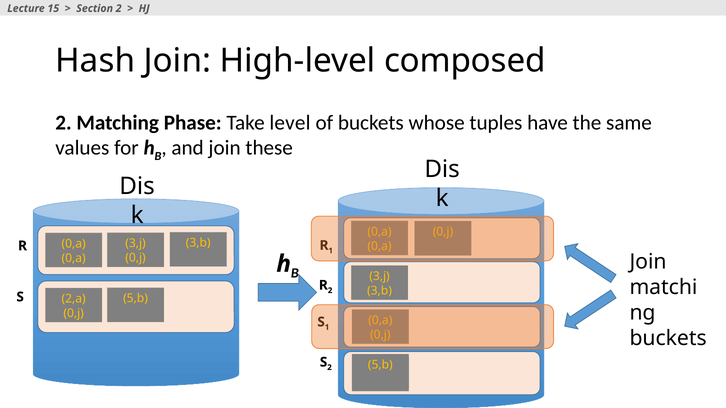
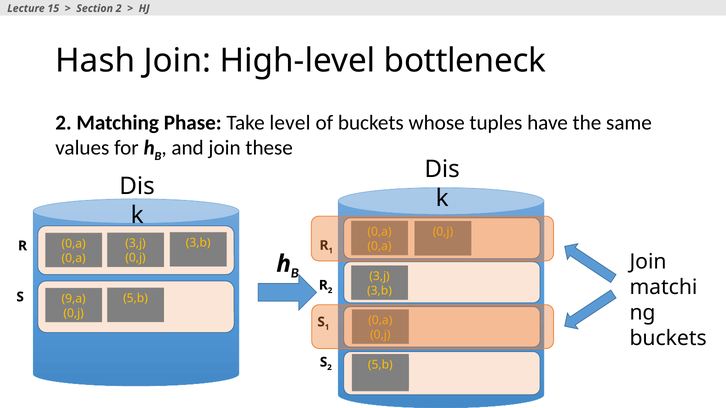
composed: composed -> bottleneck (465, 61)
2,a: 2,a -> 9,a (74, 299)
